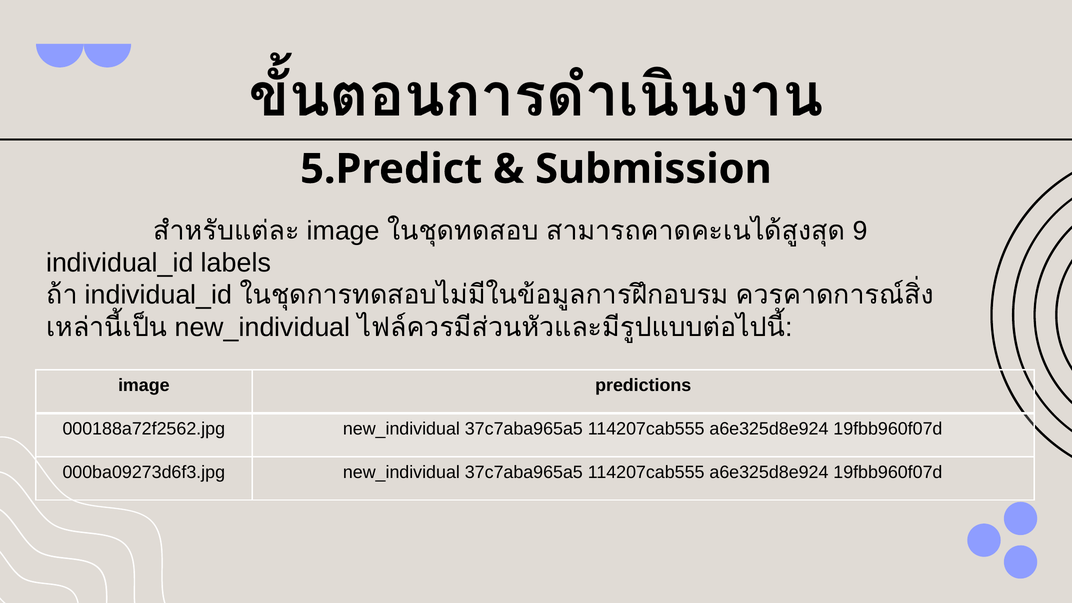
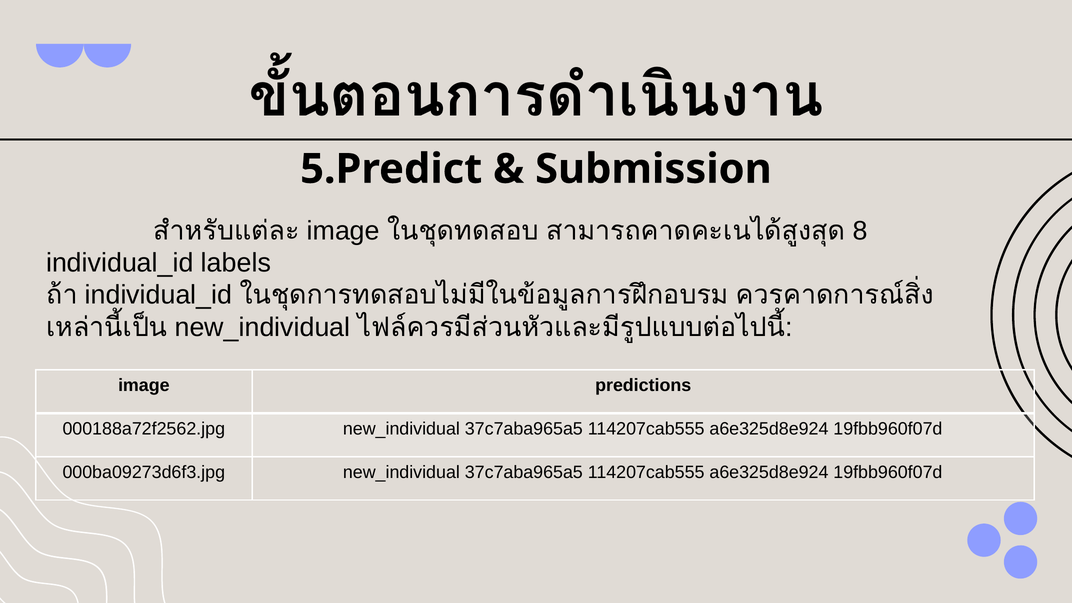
9: 9 -> 8 (860, 231)
